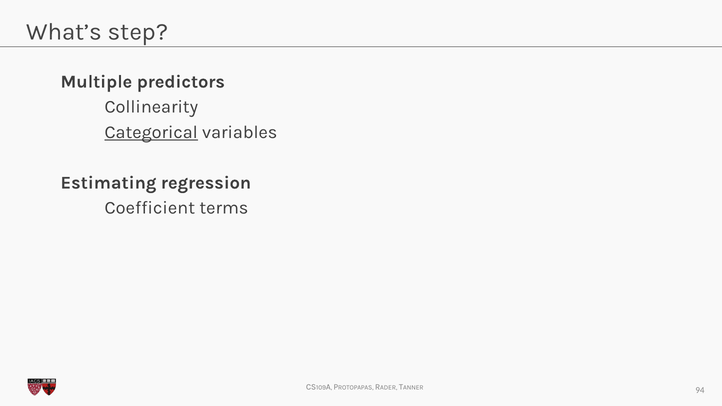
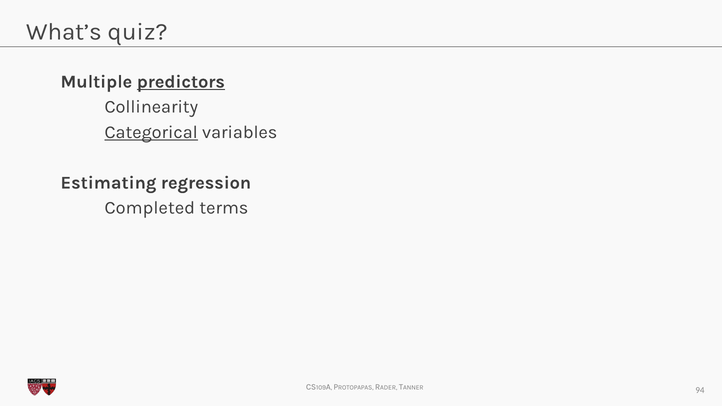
step: step -> quiz (138, 32)
predictors underline: none -> present (181, 82)
Coefficient: Coefficient -> Completed (150, 208)
